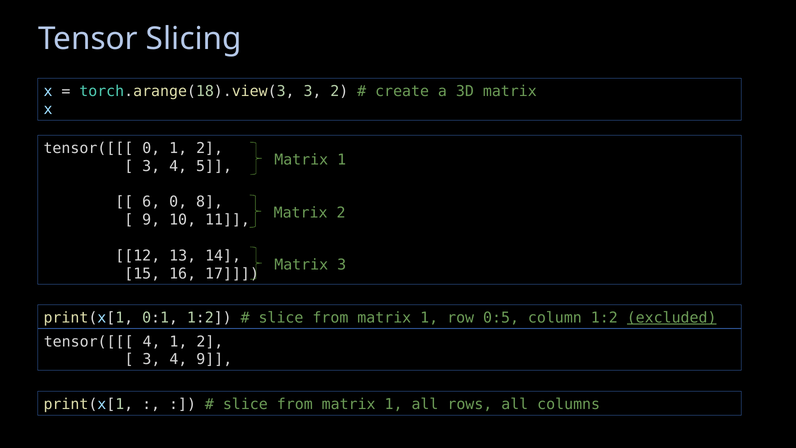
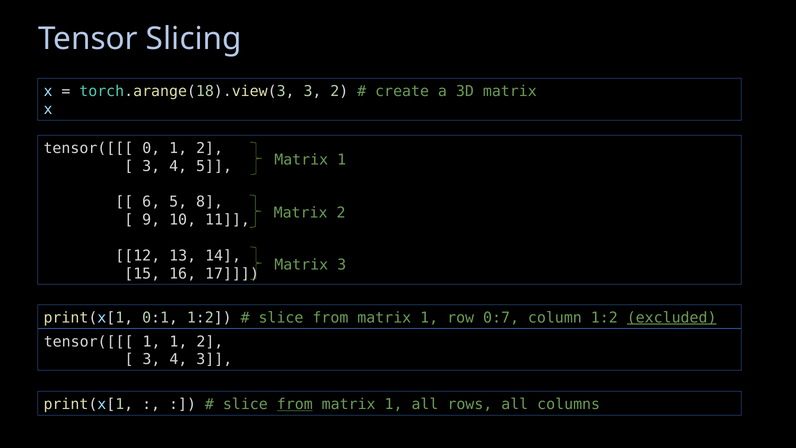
6 0: 0 -> 5 (178, 202)
0:5: 0:5 -> 0:7 (501, 317)
tensor([[[ 4: 4 -> 1 (152, 341)
4 9: 9 -> 3 (214, 359)
from underline: none -> present (295, 404)
